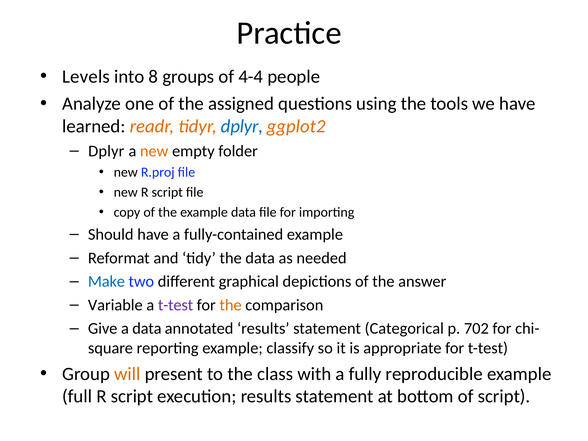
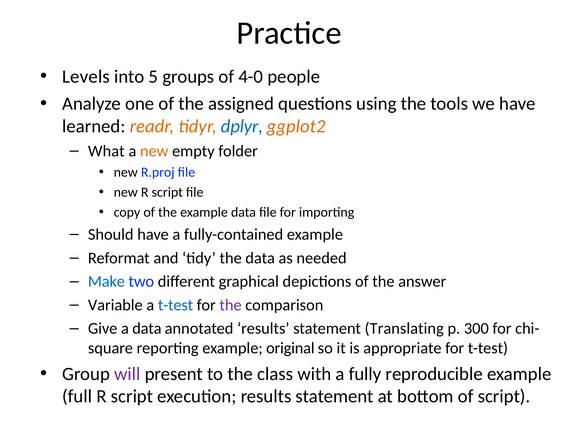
8: 8 -> 5 (153, 77)
4-4: 4-4 -> 4-0 (251, 77)
Dplyr: Dplyr -> What (106, 151)
t-test colour: purple -> blue (176, 305)
the colour: orange -> purple (231, 305)
Categorical: Categorical -> Translating (404, 329)
702: 702 -> 300 (476, 329)
classify: classify -> original (290, 348)
will colour: orange -> purple (127, 374)
